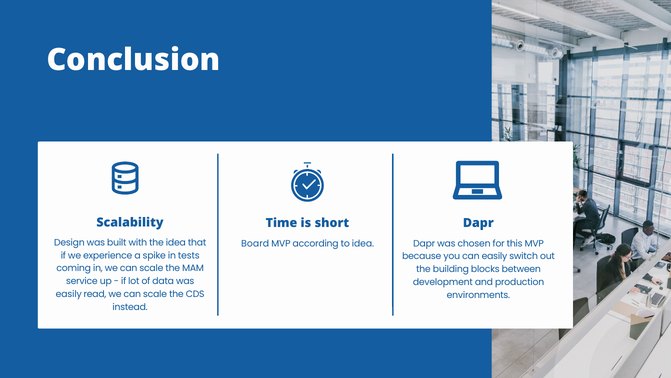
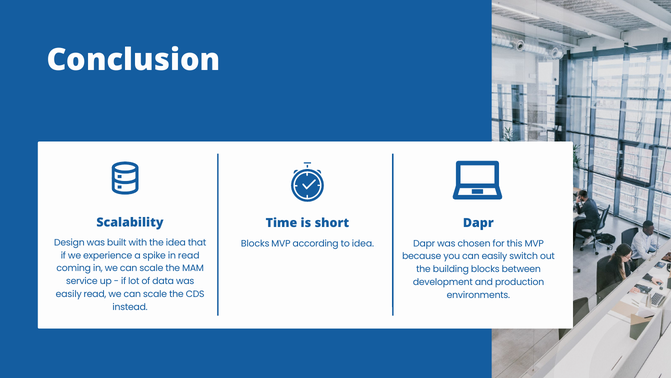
Board: Board -> Blocks (255, 243)
in tests: tests -> read (189, 255)
